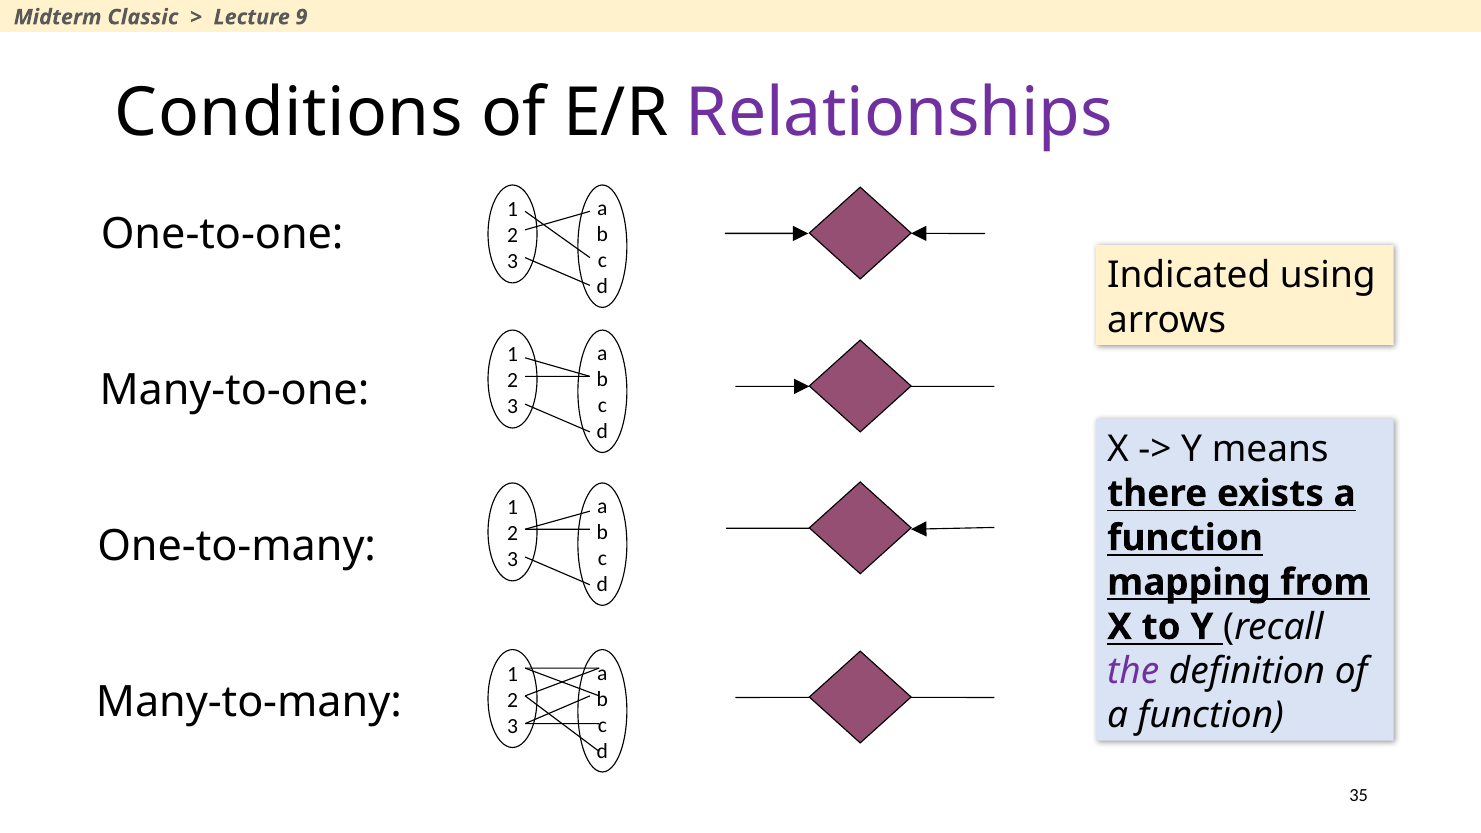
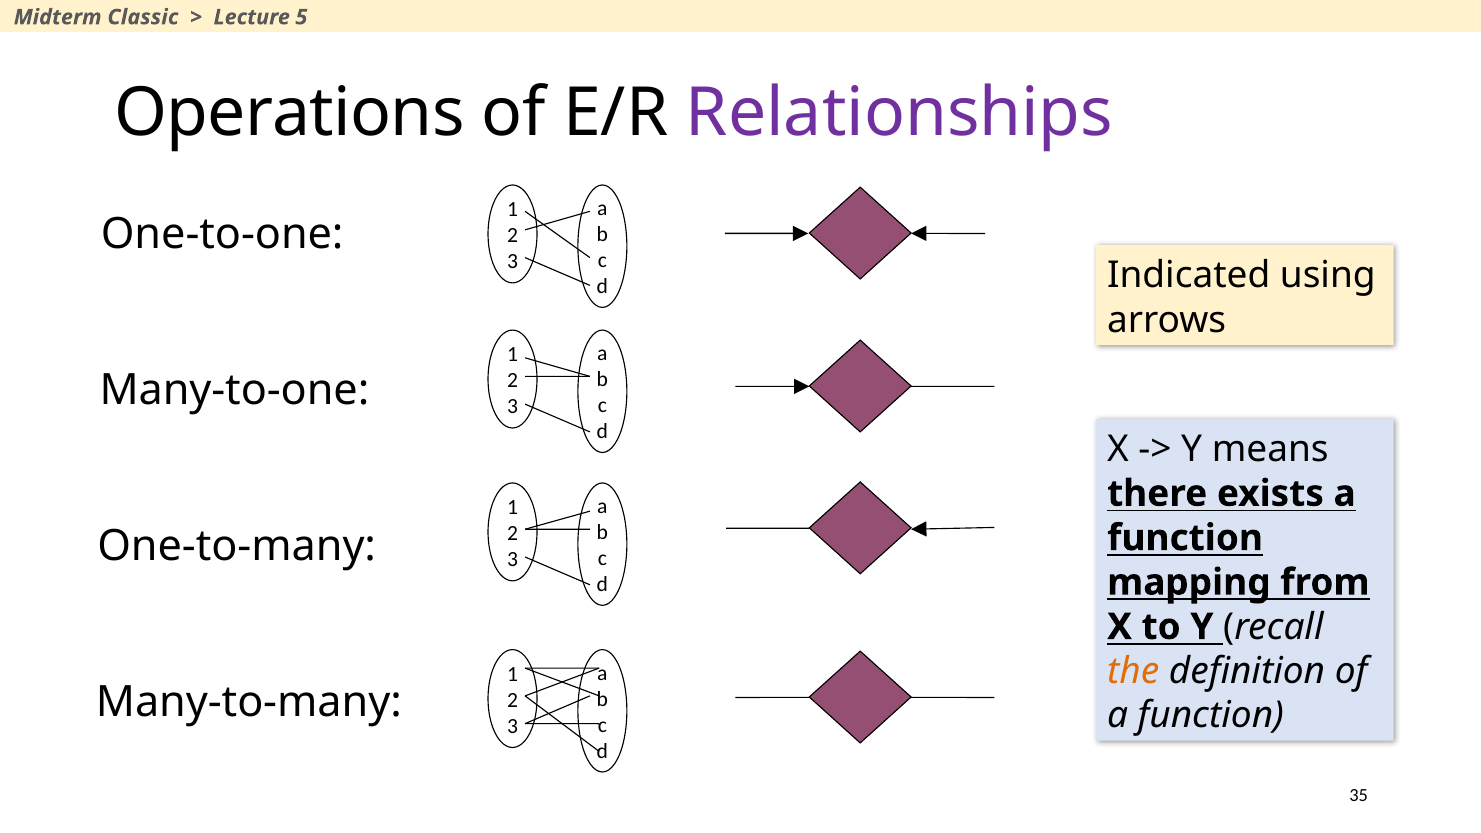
9: 9 -> 5 (301, 17)
Conditions: Conditions -> Operations (289, 113)
the colour: purple -> orange (1133, 671)
